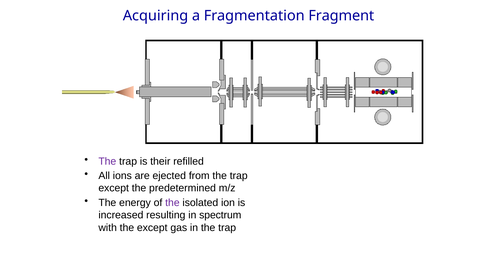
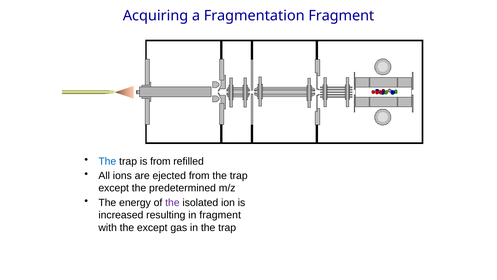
The colour: purple -> blue (107, 161)
is their: their -> from (160, 161)
in spectrum: spectrum -> fragment (220, 215)
